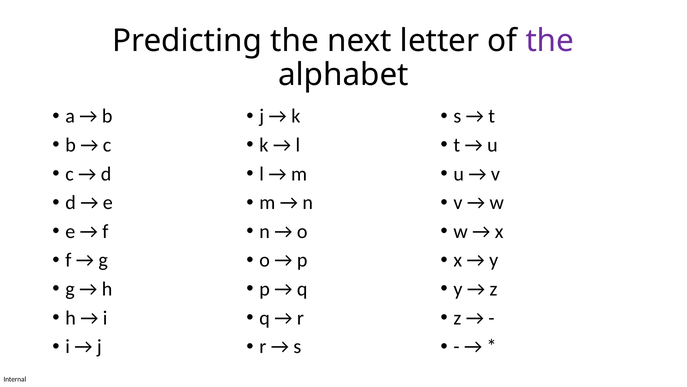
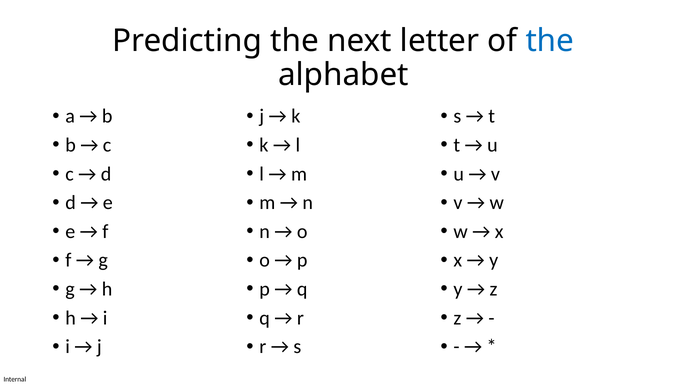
the colour: purple -> blue (550, 41)
